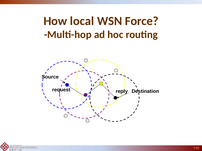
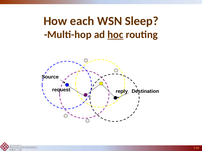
local: local -> each (82, 21)
Force: Force -> Sleep (142, 21)
hoc underline: none -> present (115, 35)
